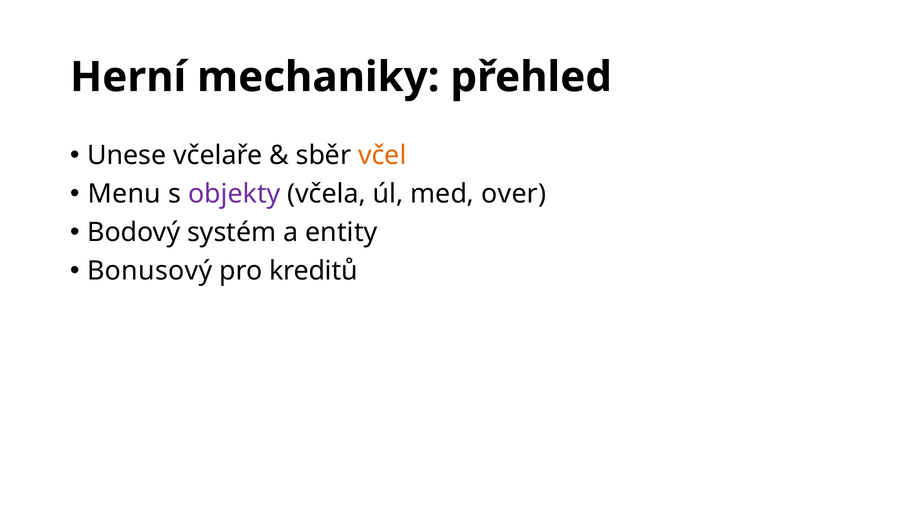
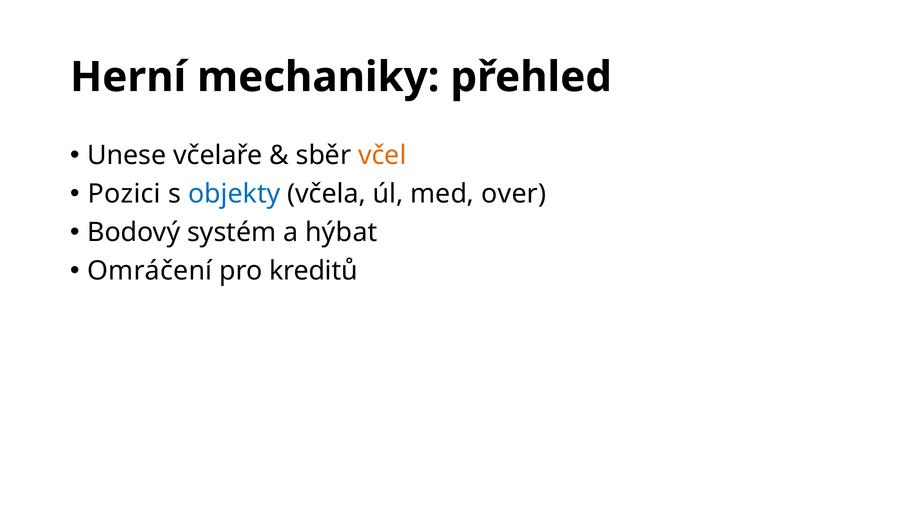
Menu: Menu -> Pozici (124, 194)
objekty colour: purple -> blue (234, 194)
entity: entity -> hýbat (341, 232)
Bonusový: Bonusový -> Omráčení (150, 271)
